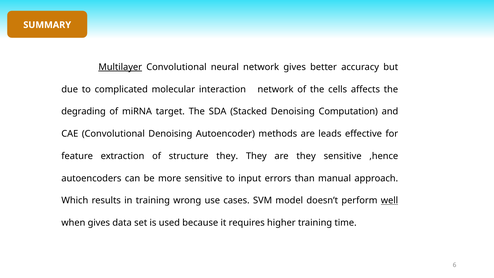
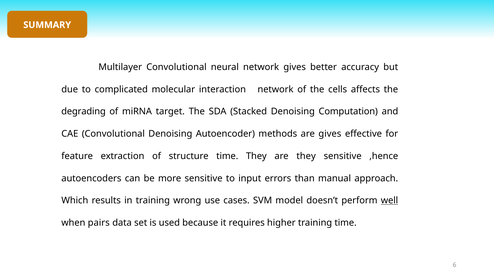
Multilayer underline: present -> none (120, 67)
are leads: leads -> gives (330, 134)
structure they: they -> time (227, 156)
when gives: gives -> pairs (99, 223)
